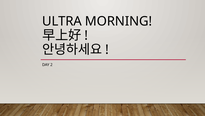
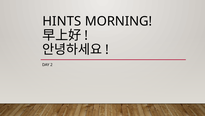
ULTRA: ULTRA -> HINTS (62, 21)
